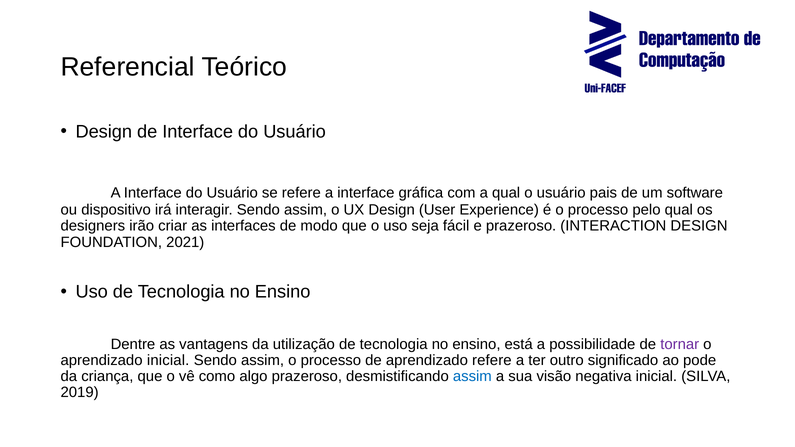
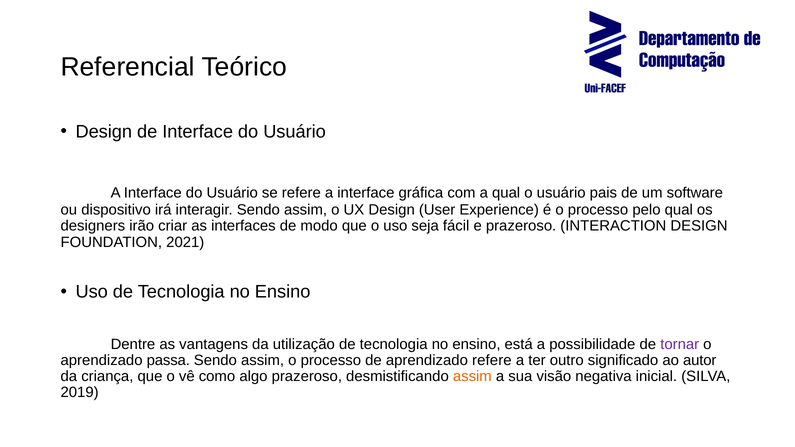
aprendizado inicial: inicial -> passa (168, 360)
pode: pode -> autor (700, 360)
assim colour: blue -> orange (472, 376)
